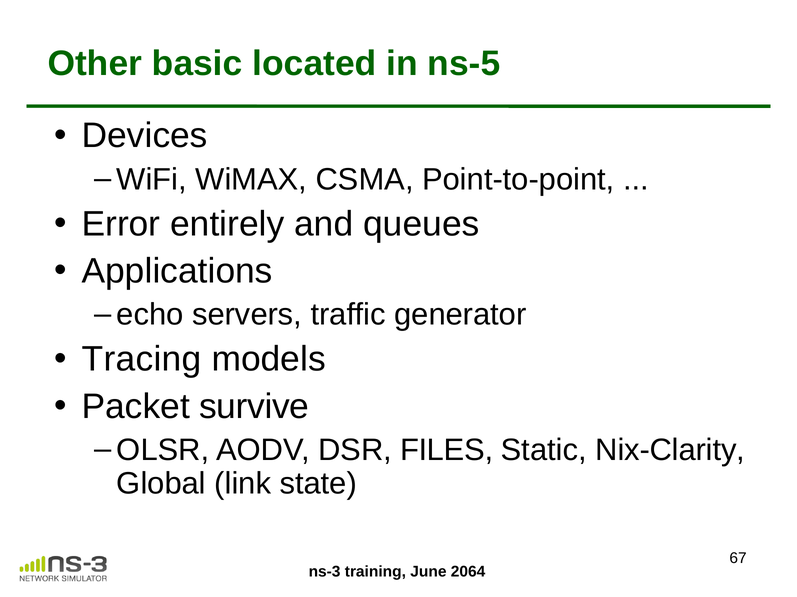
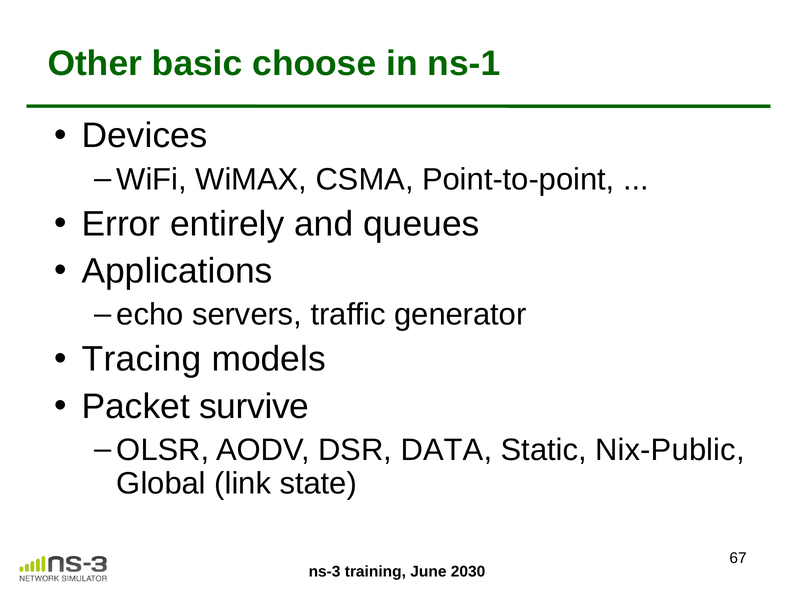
located: located -> choose (314, 64)
ns-5: ns-5 -> ns-1 (464, 64)
FILES: FILES -> DATA (446, 451)
Nix-Clarity: Nix-Clarity -> Nix-Public (670, 451)
2064: 2064 -> 2030 (468, 572)
